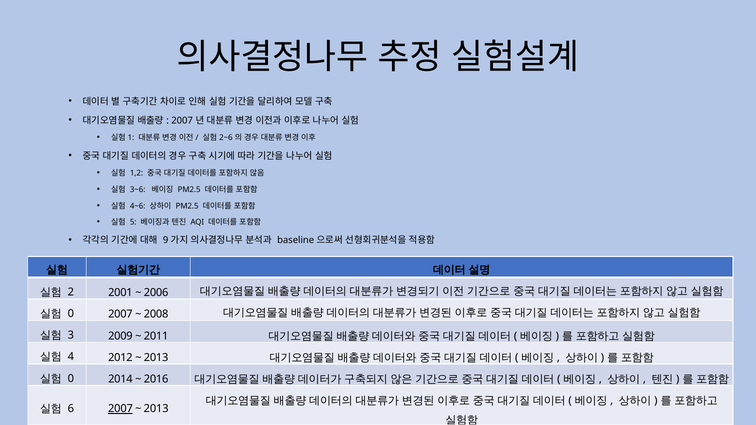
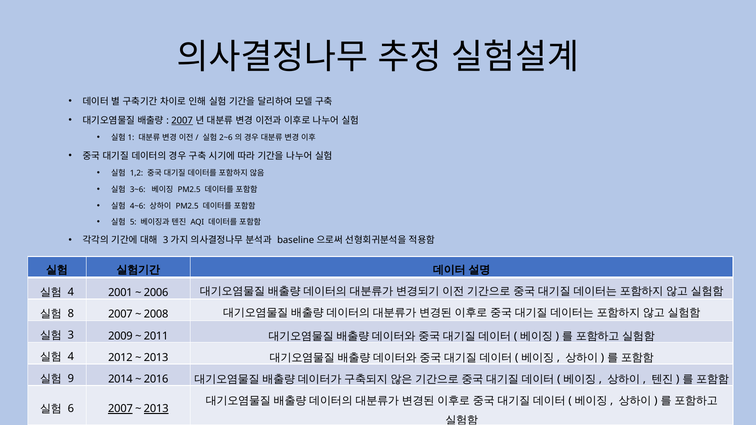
2007 underline: none -> present (182, 121)
9: 9 -> 3 (166, 241)
2: 2 -> 4 (71, 292)
0: 0 -> 8 (71, 314)
0: 0 -> 9 (71, 379)
2013 underline: none -> present (156, 409)
